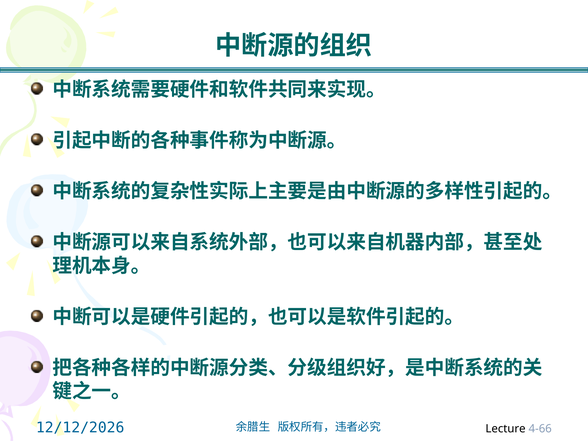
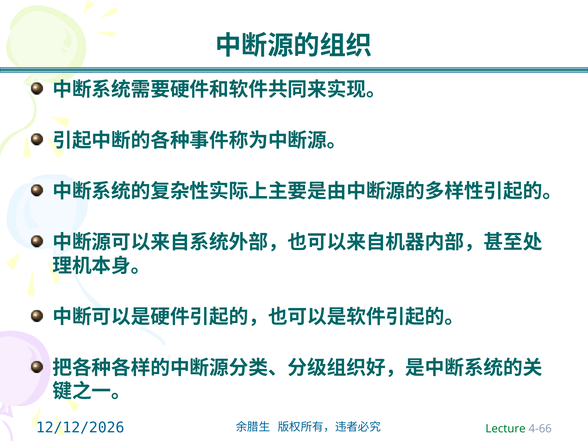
Lecture colour: black -> green (506, 429)
